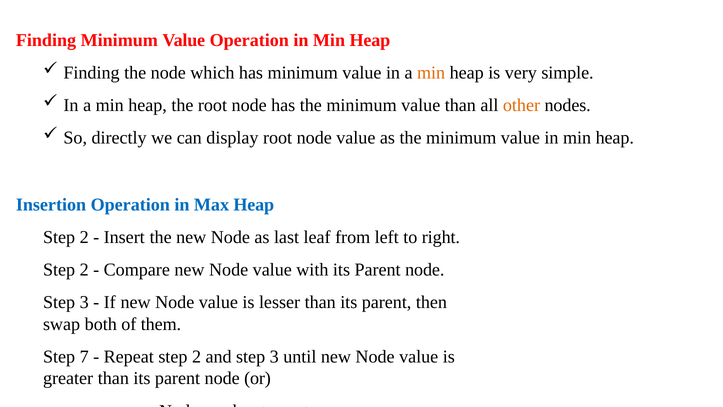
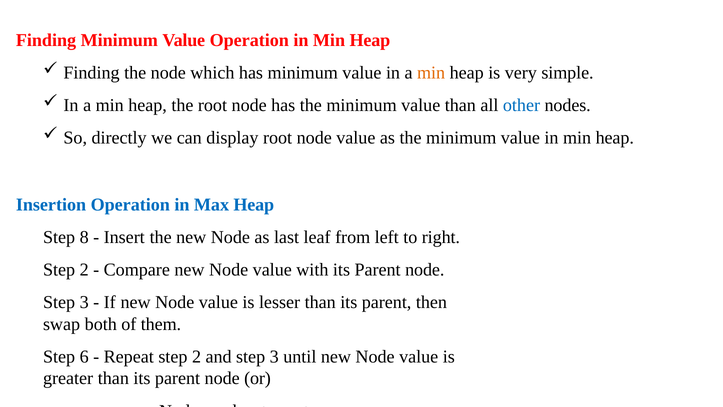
other colour: orange -> blue (521, 105)
2: 2 -> 8 (84, 237)
7: 7 -> 6 (84, 356)
